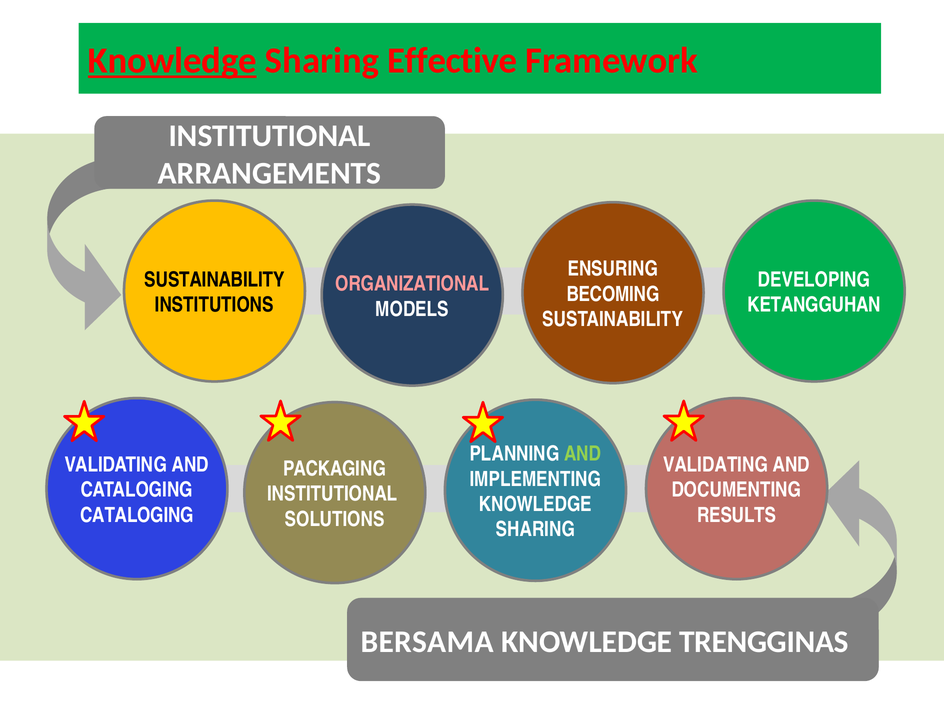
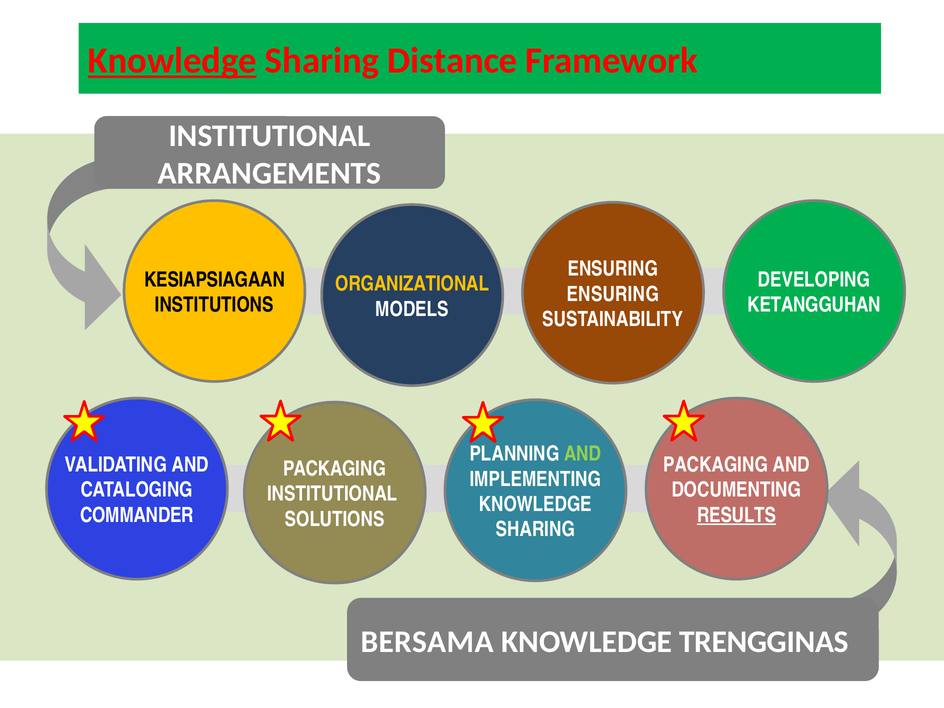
Effective: Effective -> Distance (452, 61)
SUSTAINABILITY: SUSTAINABILITY -> KESIAPSIAGAAN (215, 280)
ORGANIZATIONAL colour: pink -> yellow (412, 284)
BECOMING: BECOMING -> ENSURING (613, 294)
VALIDATING: VALIDATING -> PACKAGING (716, 465)
CATALOGING: CATALOGING -> COMMANDER (137, 515)
RESULTS underline: none -> present (737, 515)
